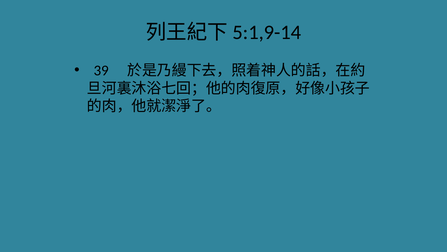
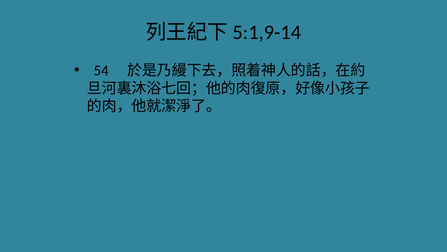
39: 39 -> 54 (101, 70)
